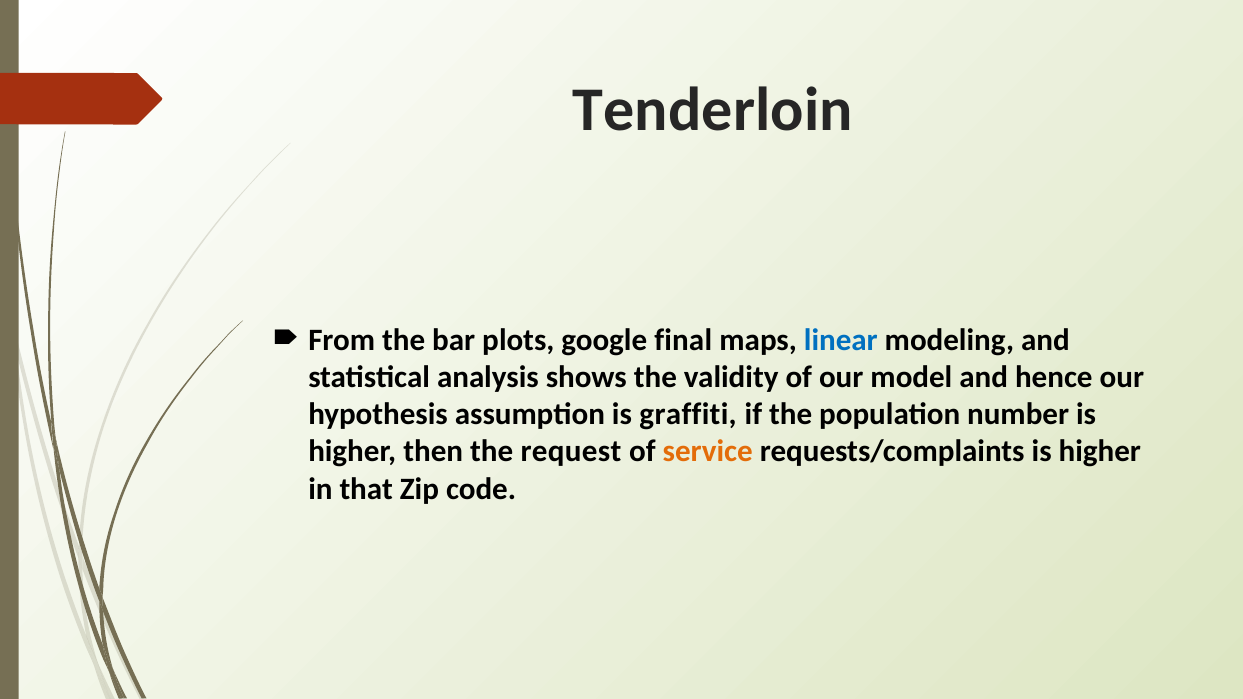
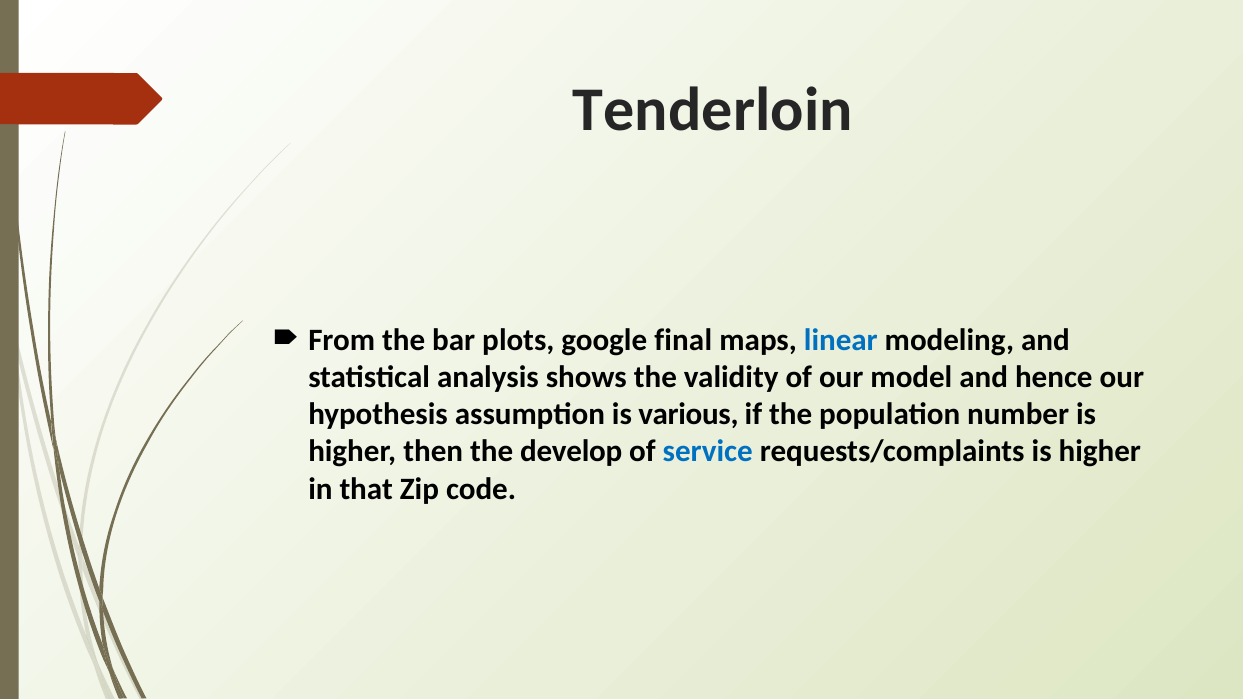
graffiti: graffiti -> various (688, 414)
request: request -> develop (571, 452)
service colour: orange -> blue (708, 452)
